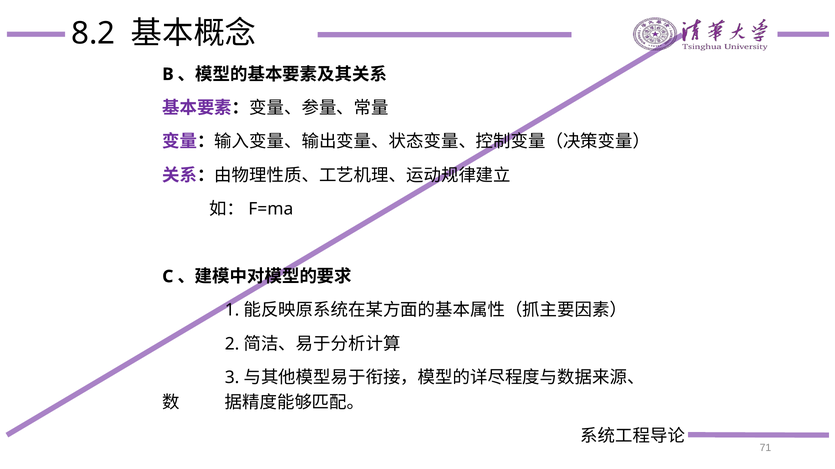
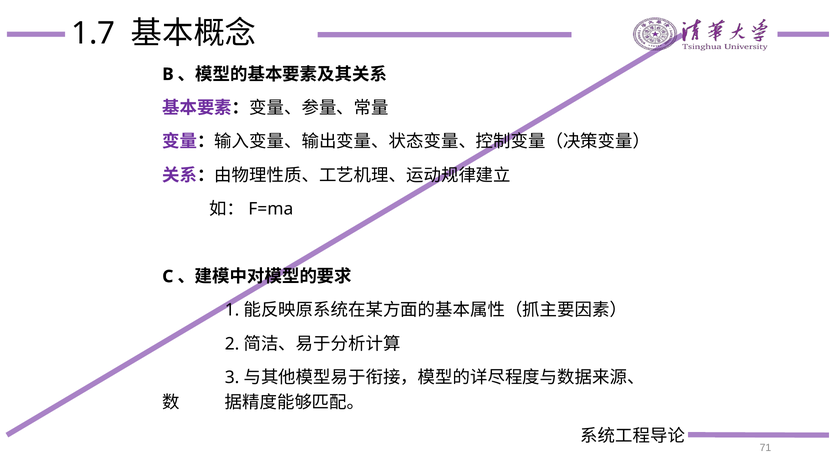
8.2: 8.2 -> 1.7 (93, 34)
